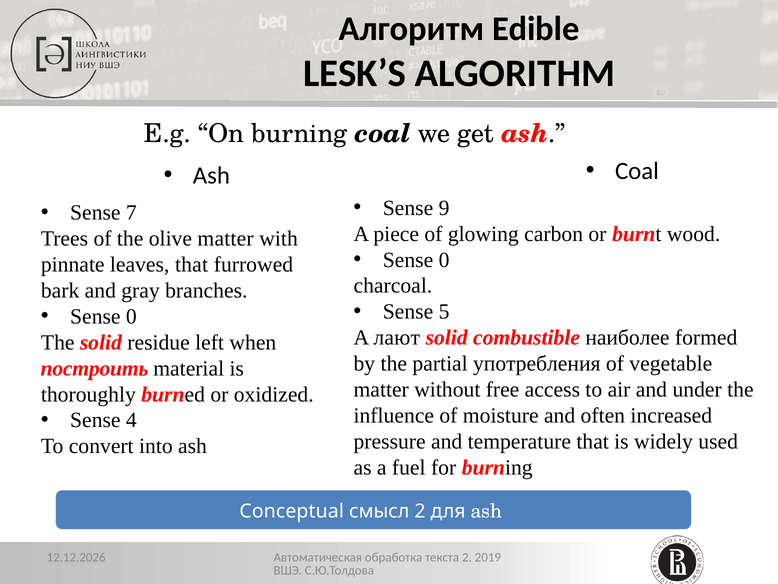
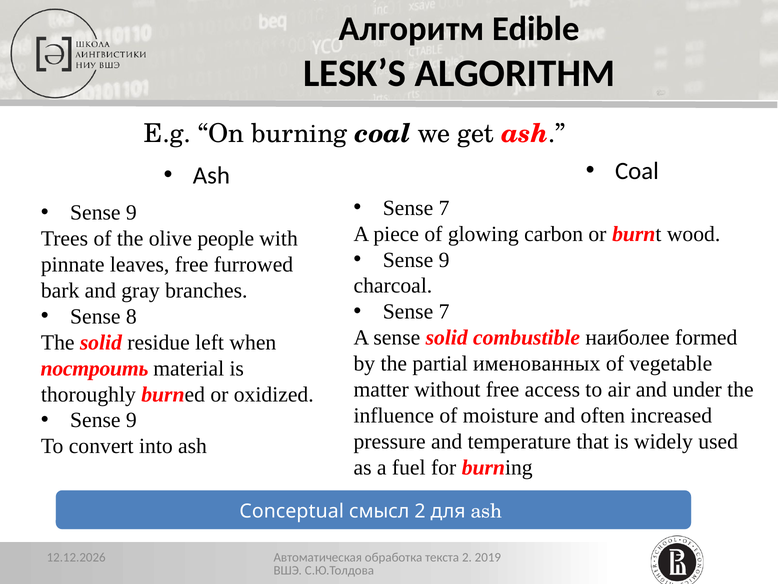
9: 9 -> 7 (444, 208)
7: 7 -> 9 (131, 212)
olive matter: matter -> people (226, 238)
0: 0 -> 9 (444, 260)
leaves that: that -> free (192, 264)
5: 5 -> 7 (444, 312)
0: 0 -> 8 (131, 316)
A лают: лают -> sense (397, 337)
употребления: употребления -> именованных (537, 363)
4: 4 -> 9 (131, 420)
